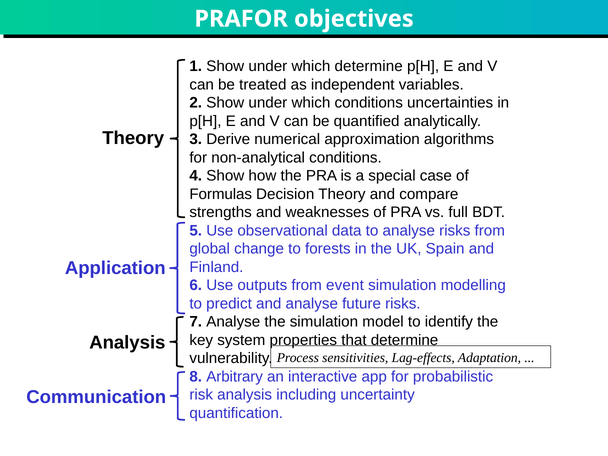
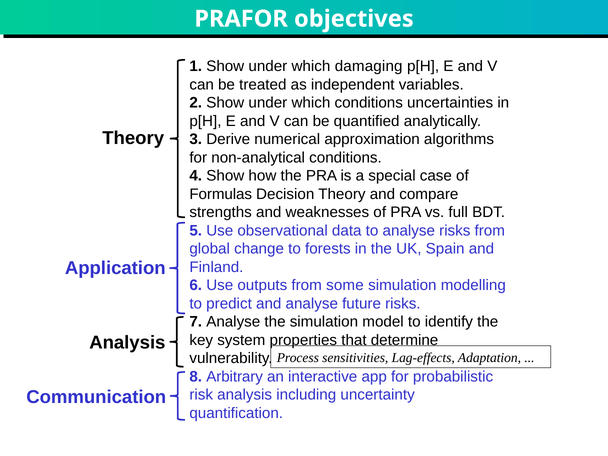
which determine: determine -> damaging (369, 66)
event: event -> some (345, 285)
